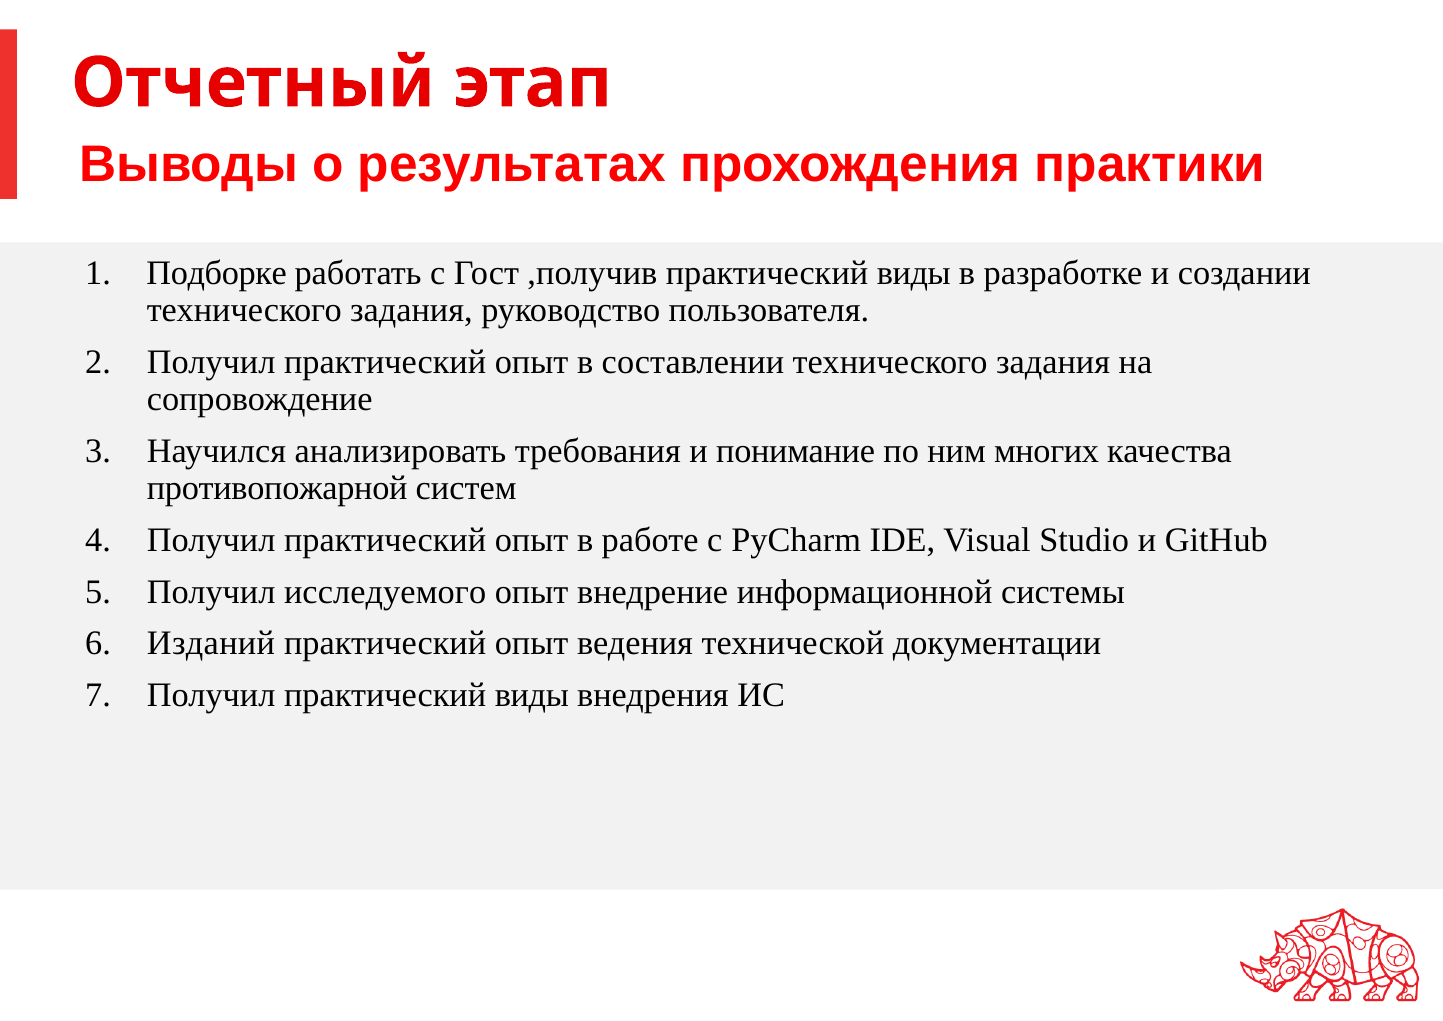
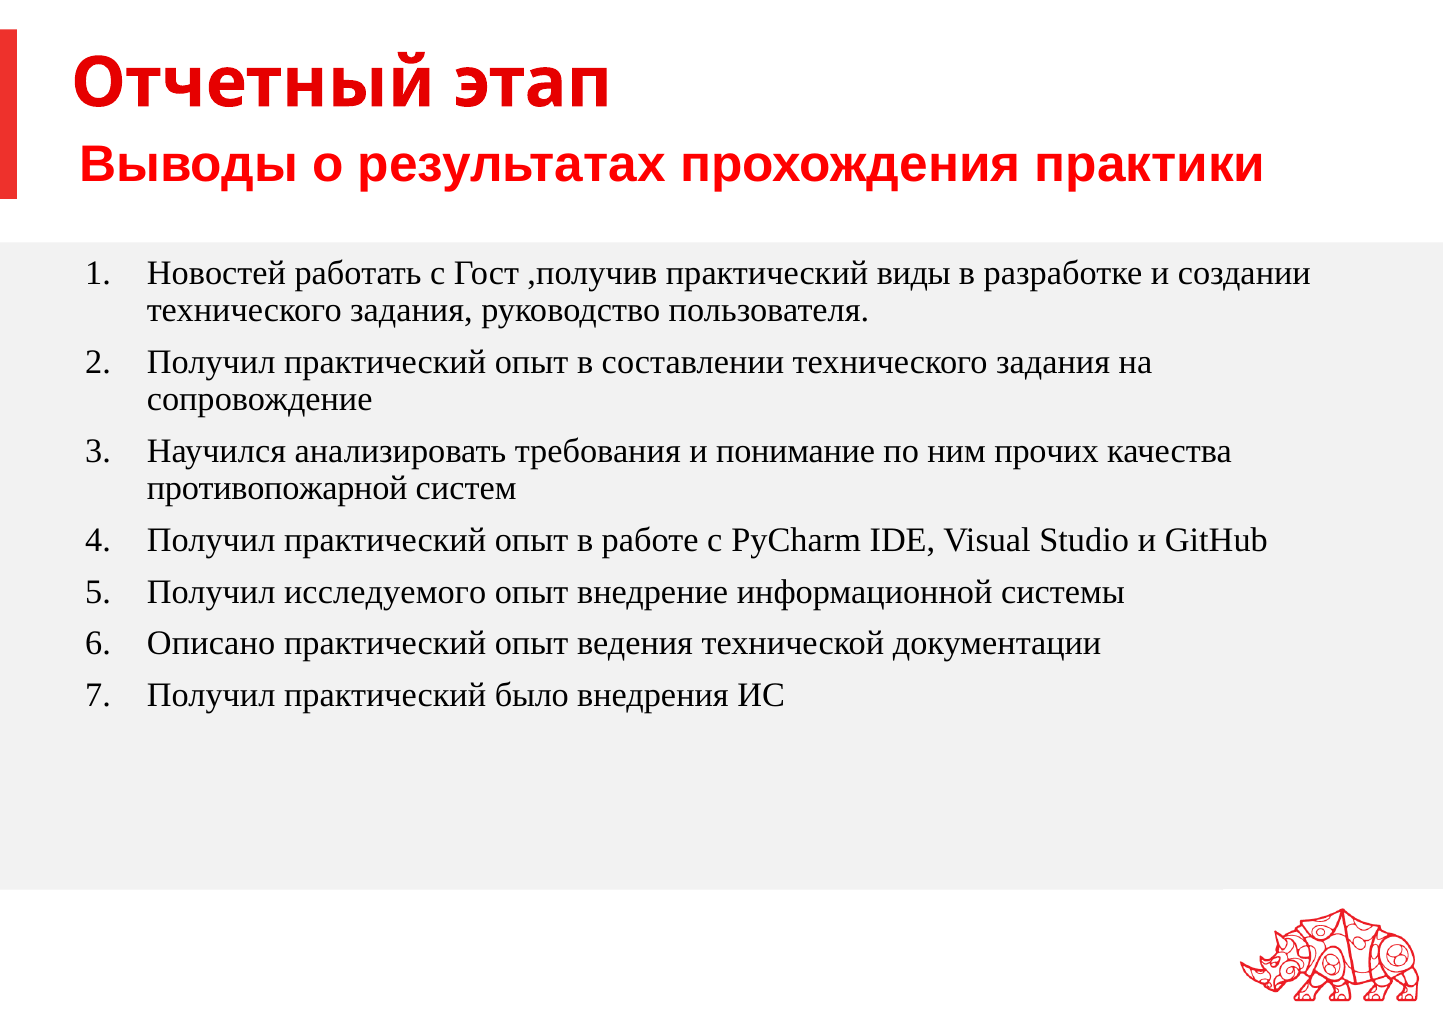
Подборке: Подборке -> Новостей (216, 273)
многих: многих -> прочих (1047, 451)
Изданий: Изданий -> Описано (211, 643)
Получил практический виды: виды -> было (532, 695)
